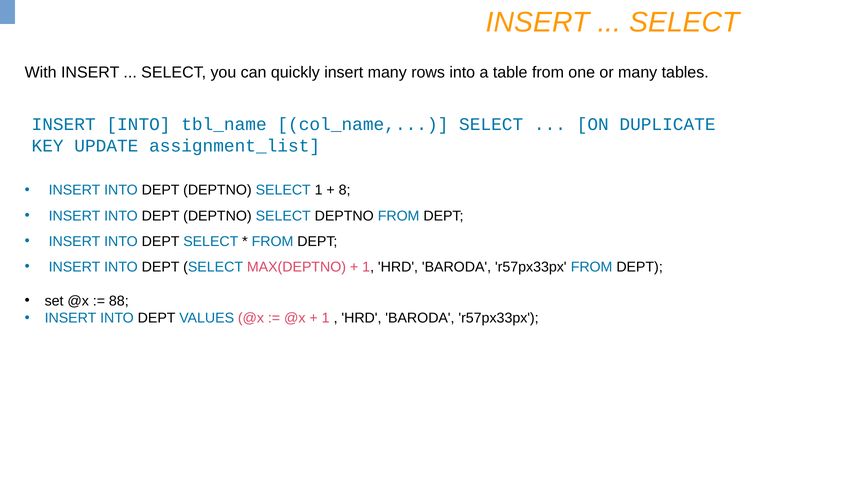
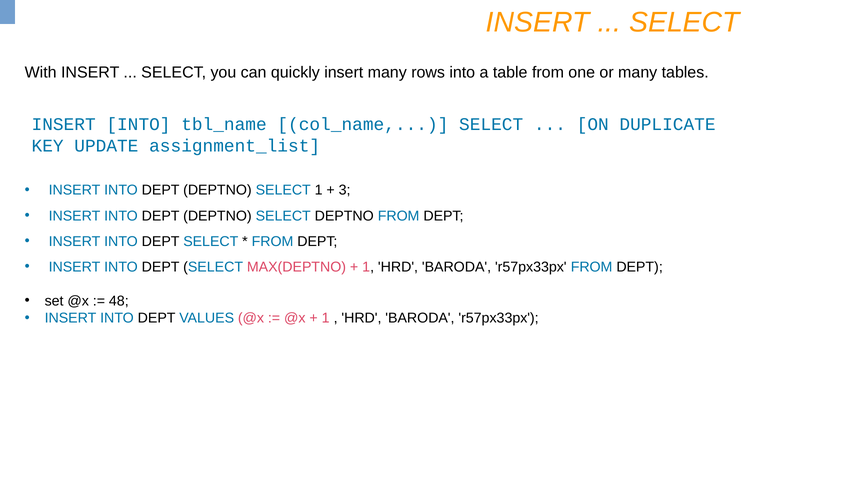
8: 8 -> 3 (345, 190)
88: 88 -> 48 (119, 301)
